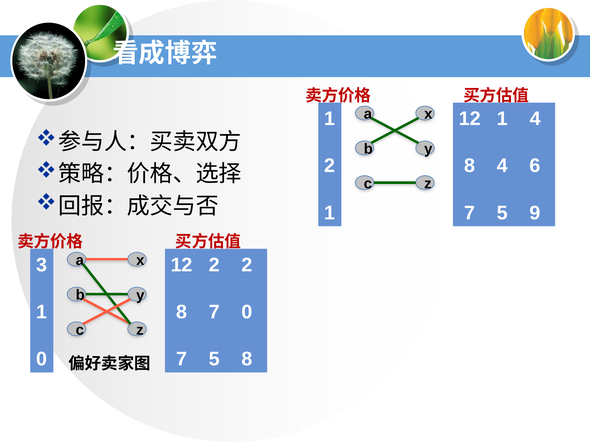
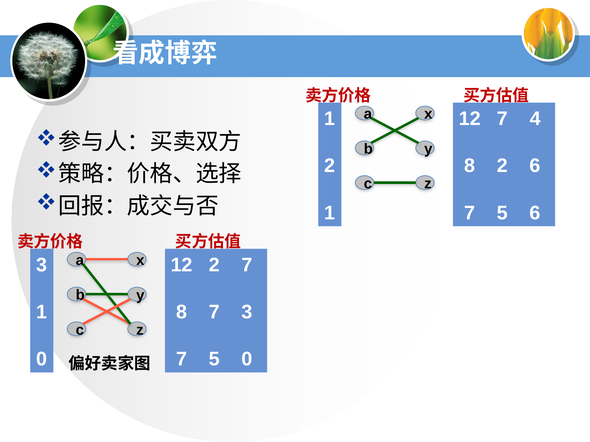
12 1: 1 -> 7 (502, 119)
8 4: 4 -> 2 (502, 166)
5 9: 9 -> 6 (535, 213)
2 2: 2 -> 7 (247, 265)
7 0: 0 -> 3 (247, 312)
5 8: 8 -> 0 (247, 360)
